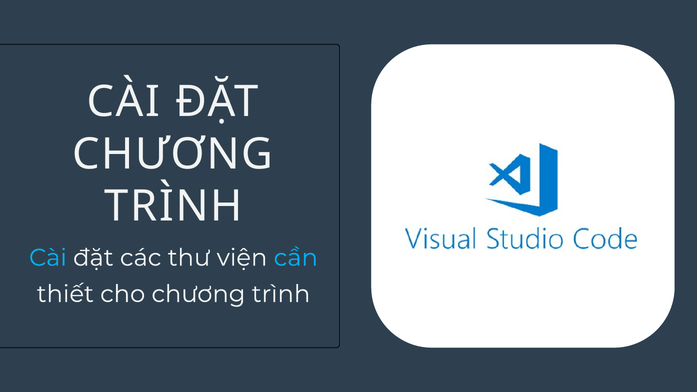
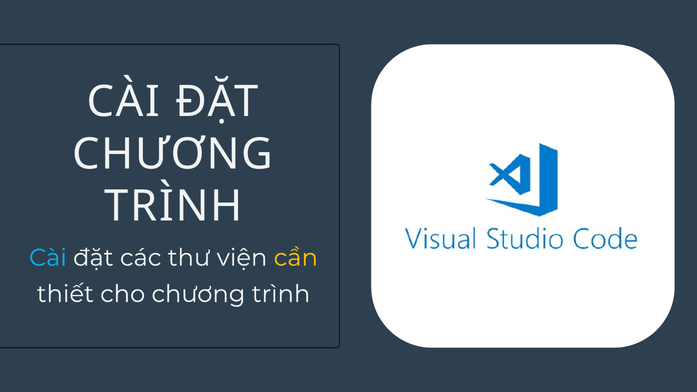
cần colour: light blue -> yellow (296, 258)
